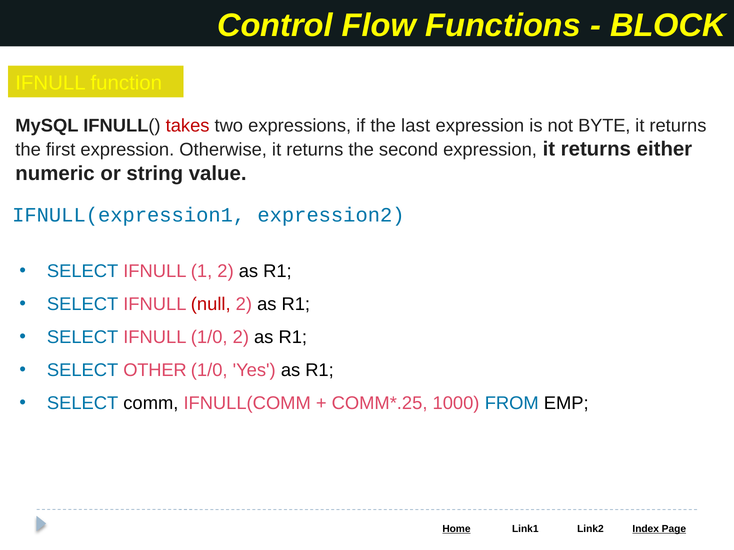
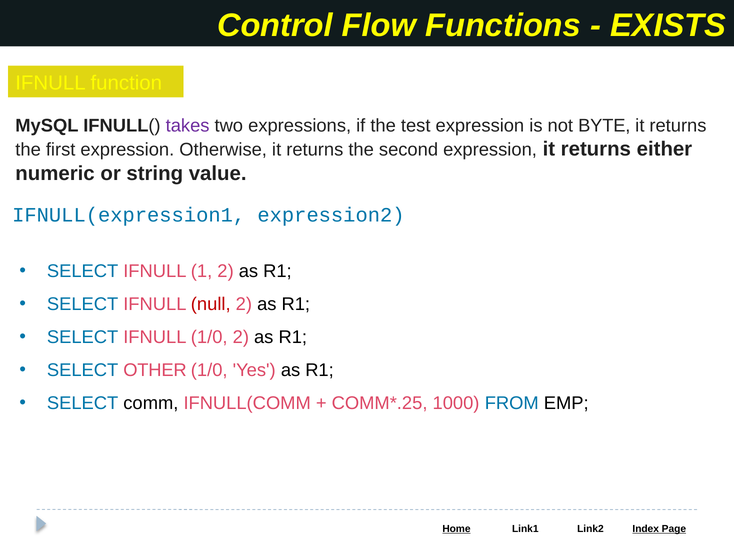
BLOCK: BLOCK -> EXISTS (668, 25)
takes colour: red -> purple (188, 126)
last: last -> test (416, 126)
